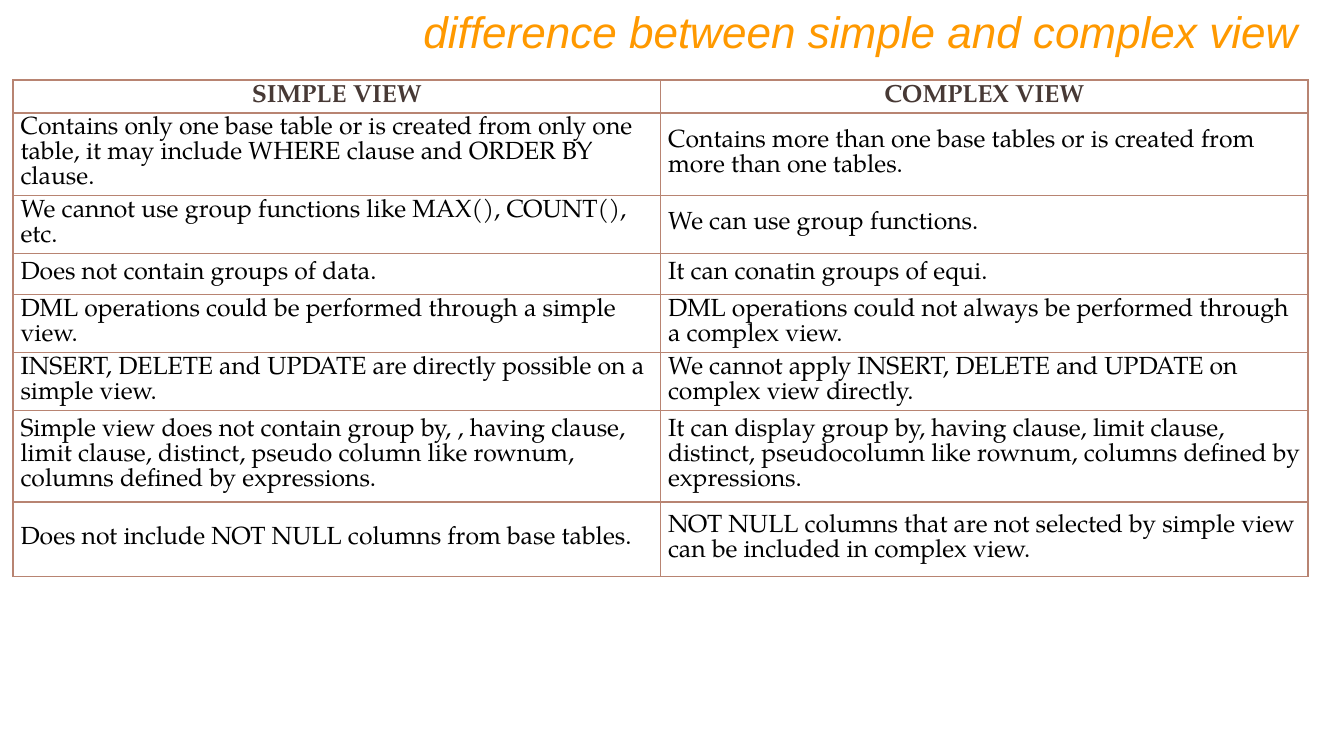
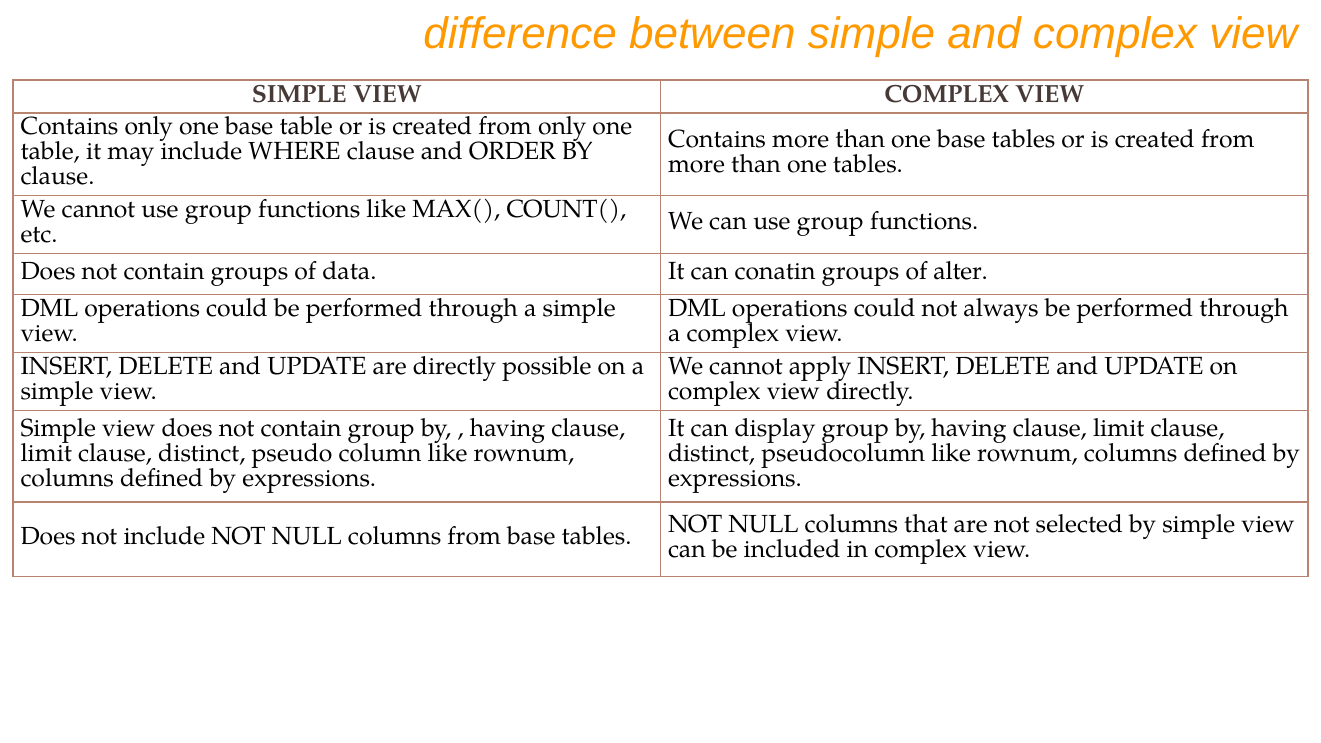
equi: equi -> alter (961, 271)
